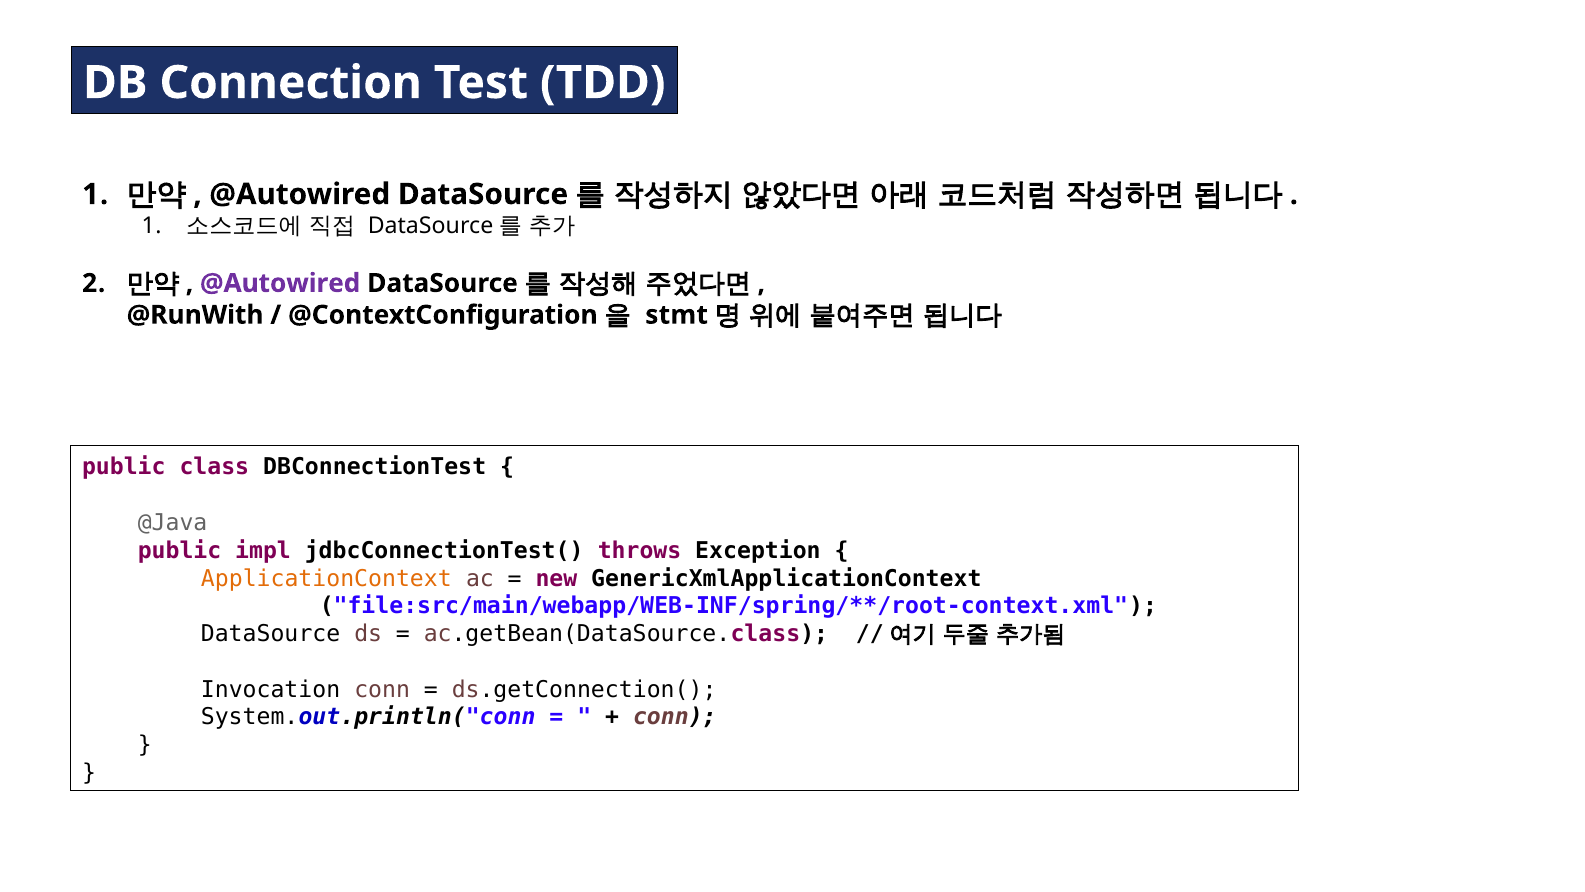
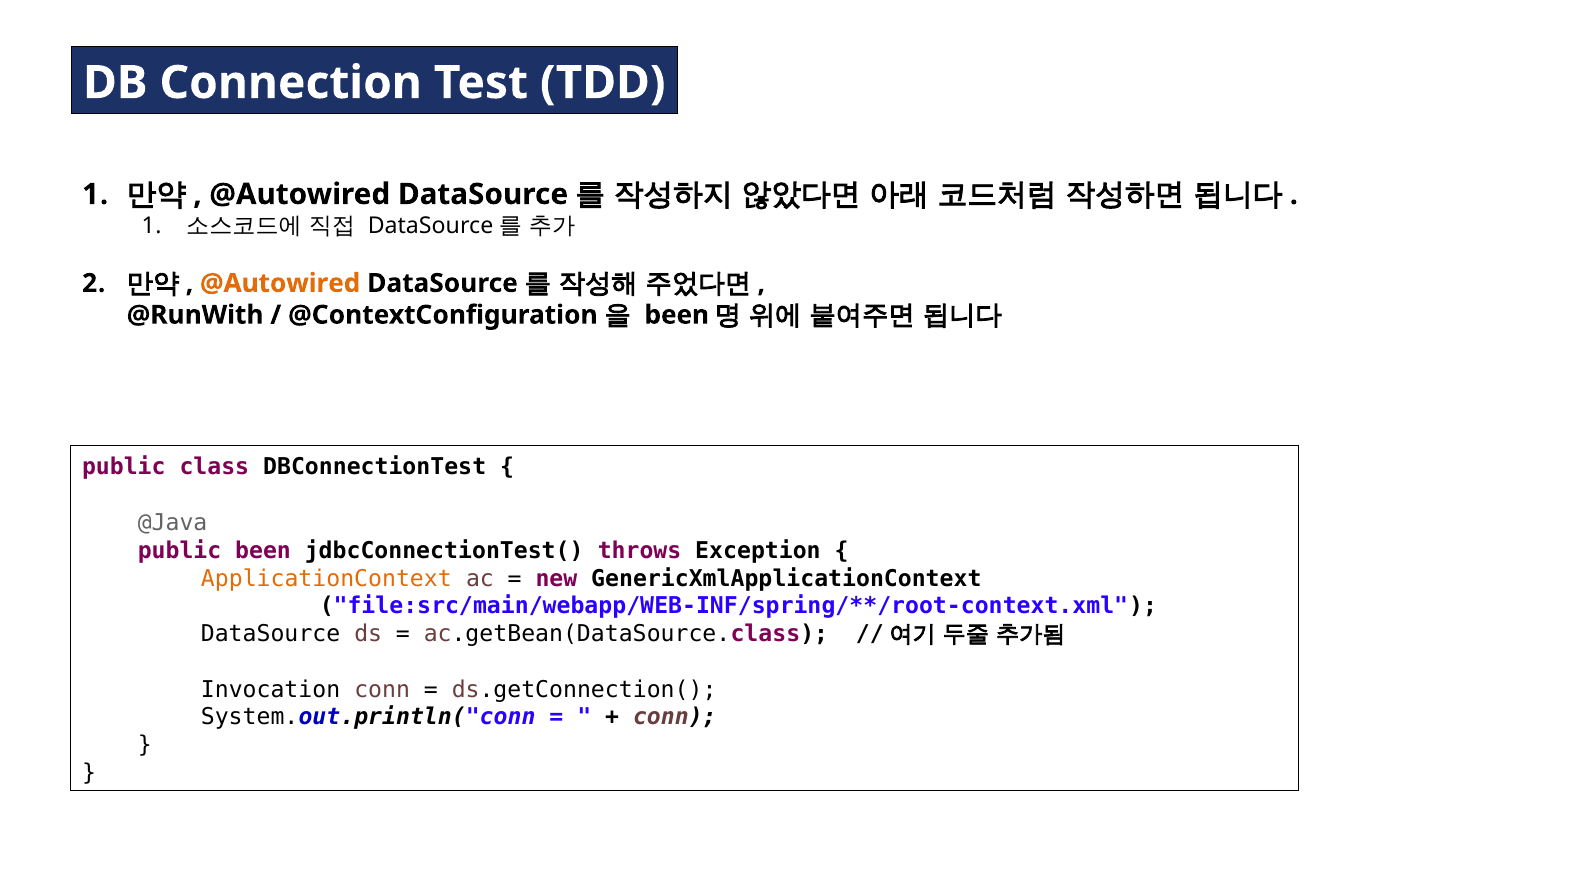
@Autowired colour: purple -> orange (280, 283)
stmt: stmt -> been (677, 315)
public impl: impl -> been (263, 550)
